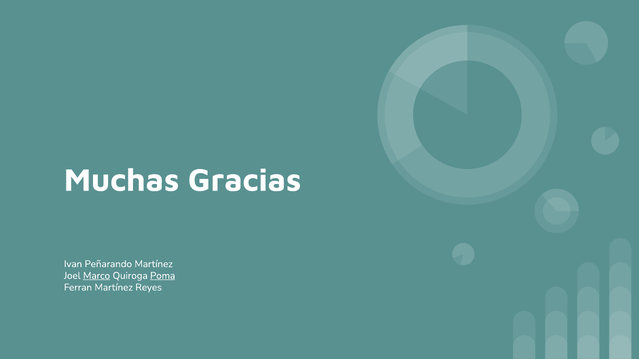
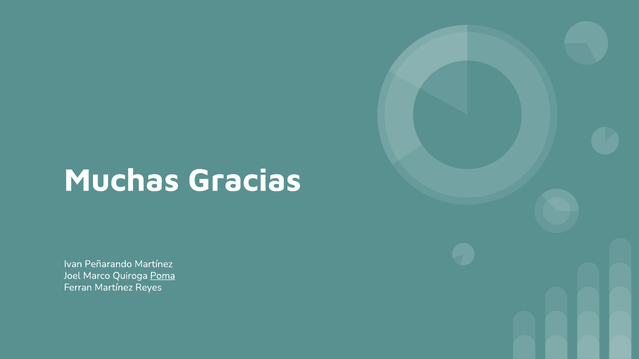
Marco underline: present -> none (97, 276)
